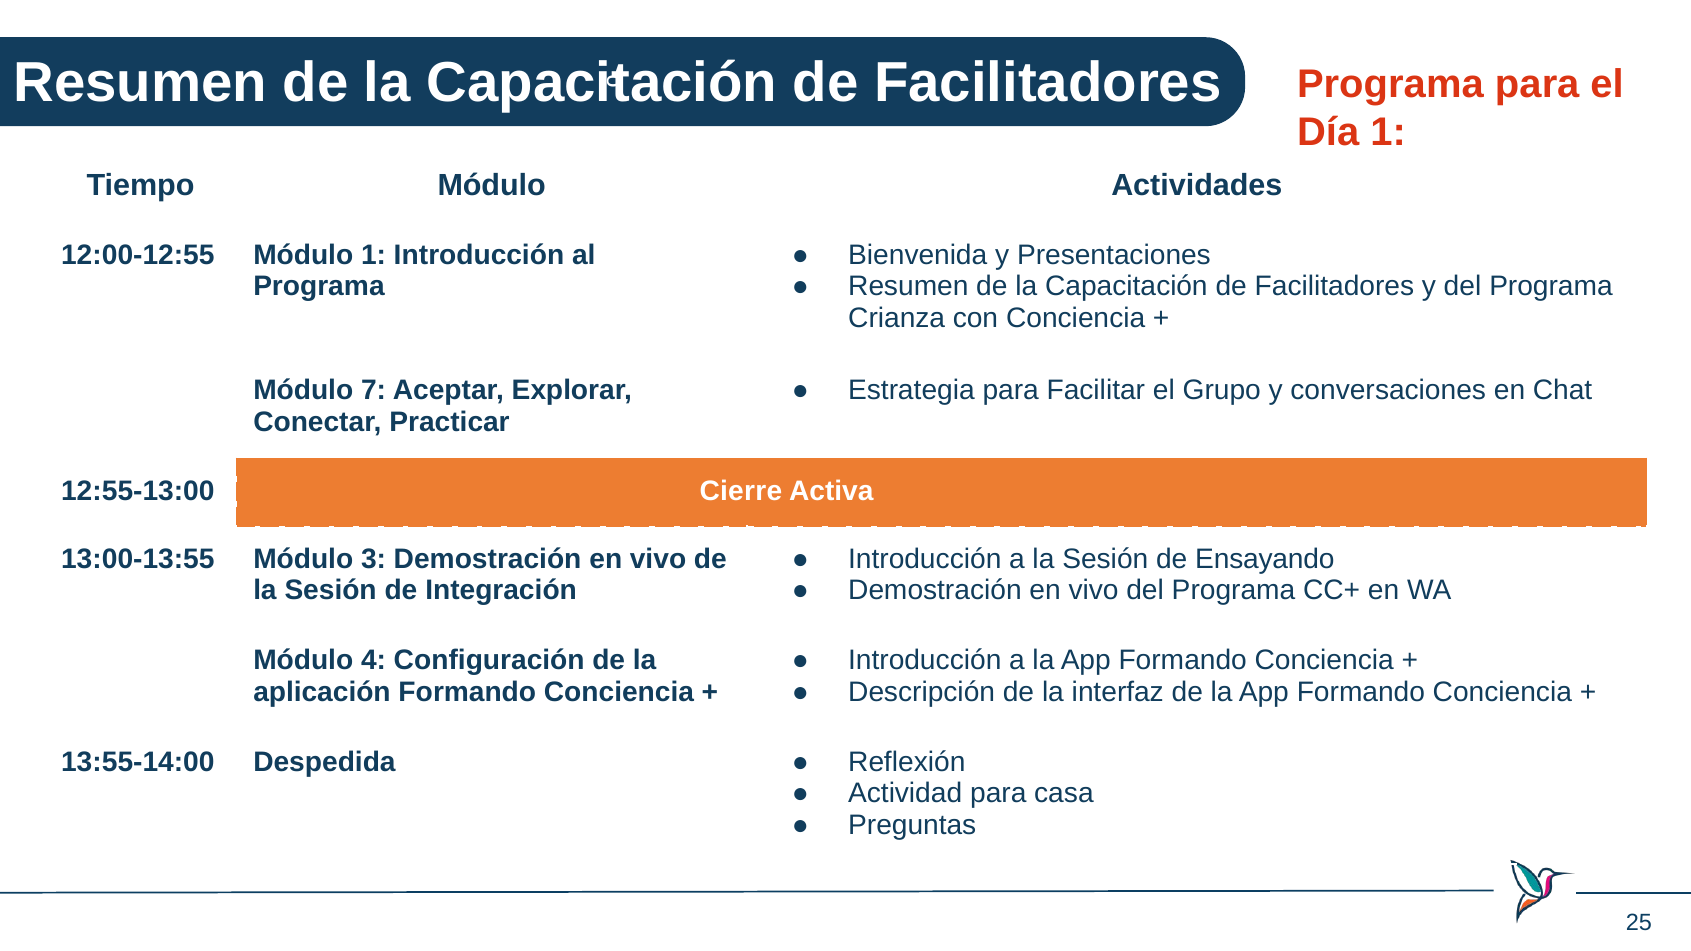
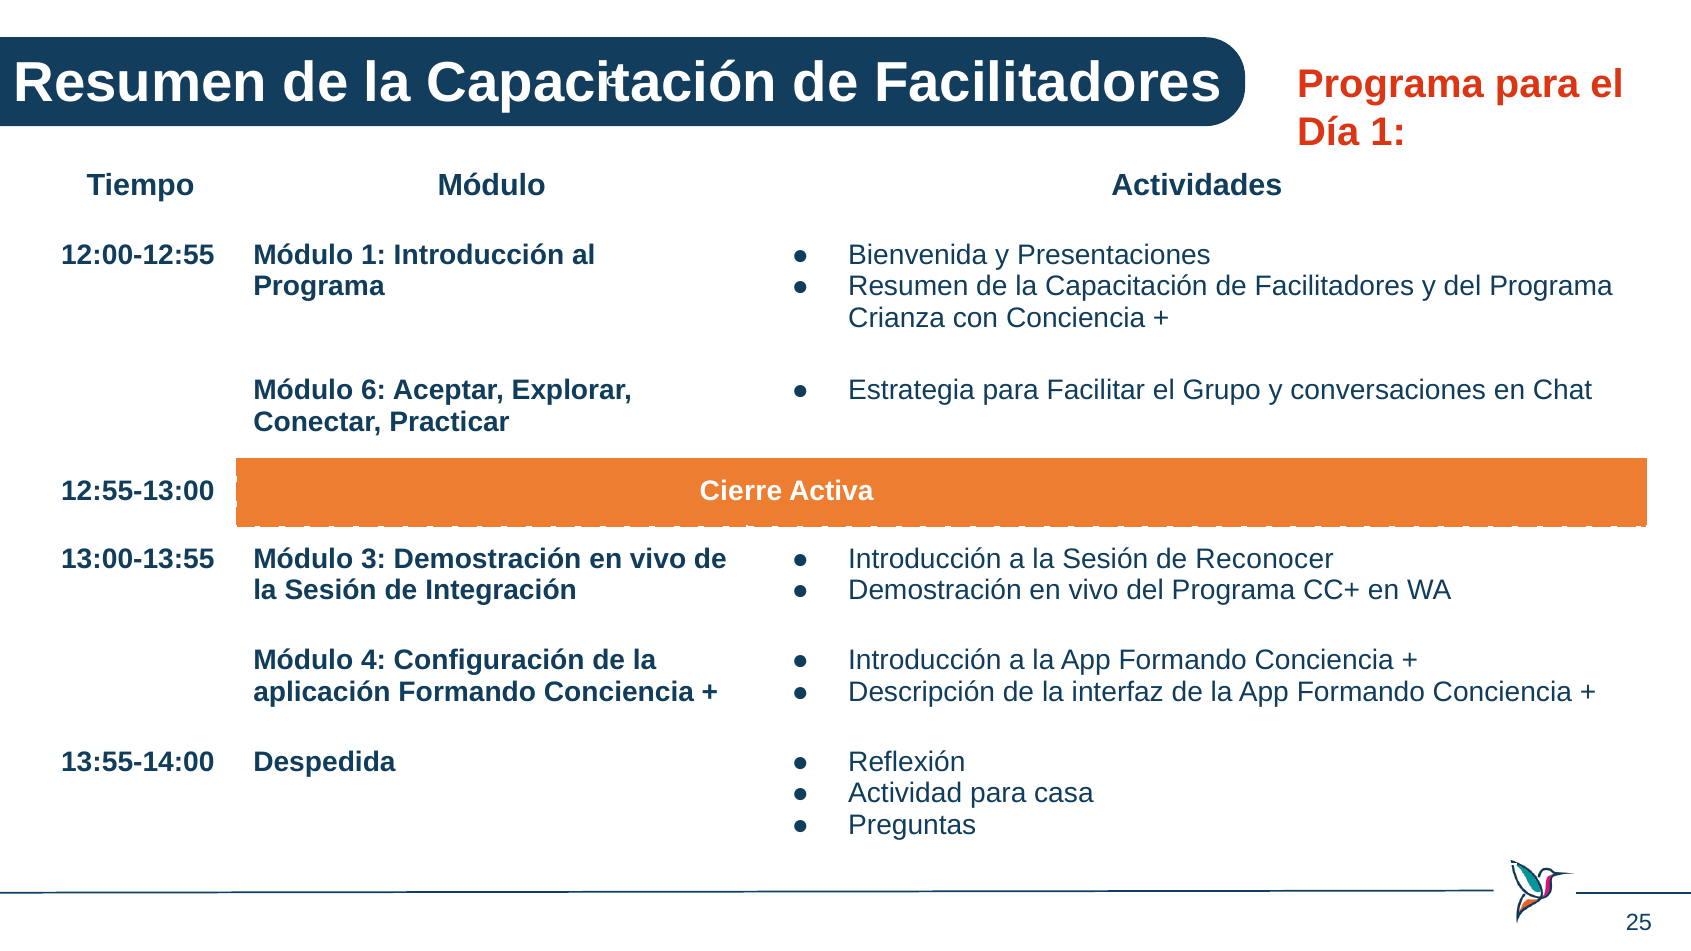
7: 7 -> 6 (374, 390)
Ensayando: Ensayando -> Reconocer (1265, 559)
